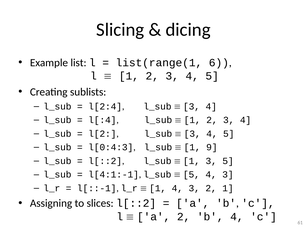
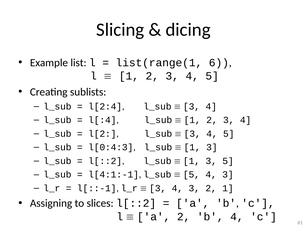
9: 9 -> 3 (212, 147)
1: 1 -> 3 (158, 188)
